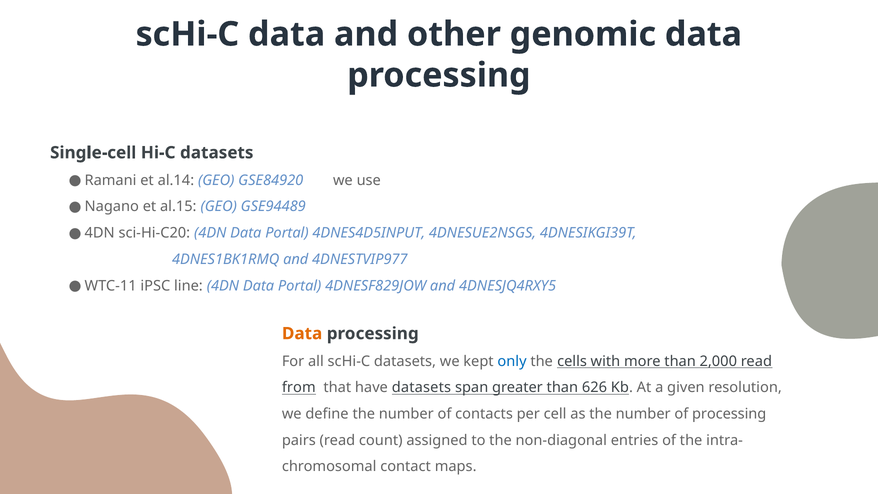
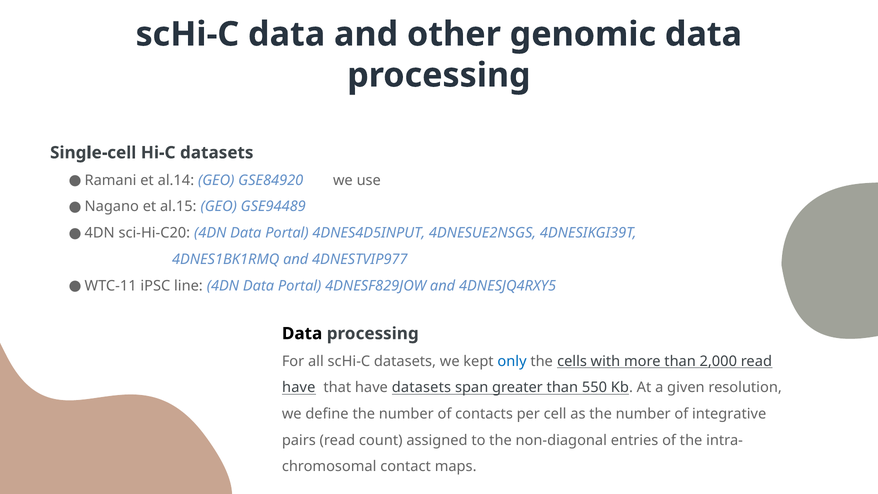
Data colour: orange -> black (302, 334)
from: from -> have (299, 387)
626: 626 -> 550 (594, 387)
of processing: processing -> integrative (729, 414)
